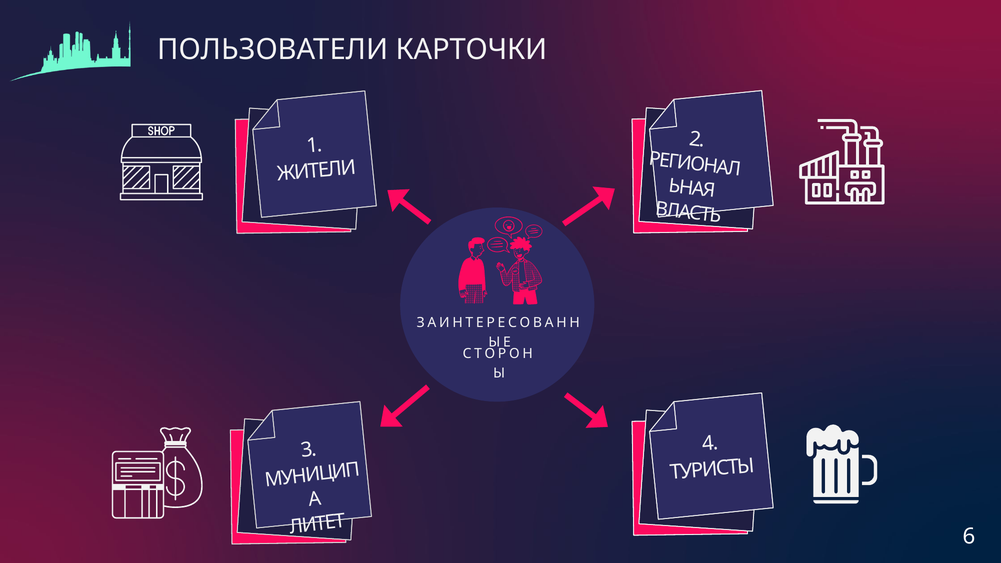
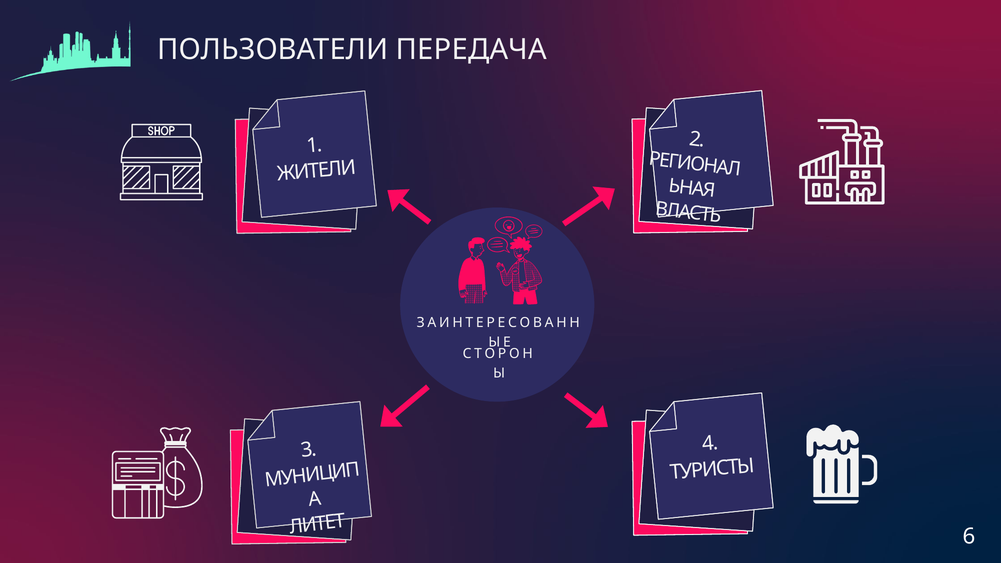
КАРТОЧКИ: КАРТОЧКИ -> ПЕРЕДАЧА (471, 50)
